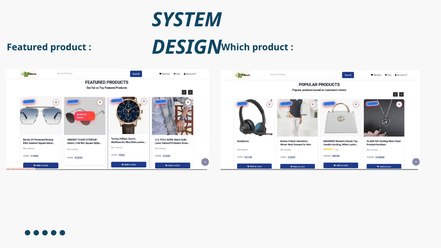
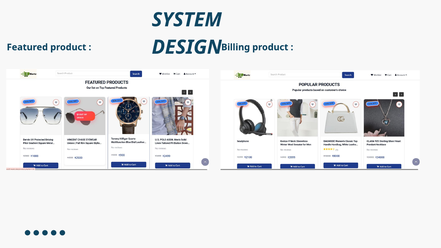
Which: Which -> Billing (236, 47)
